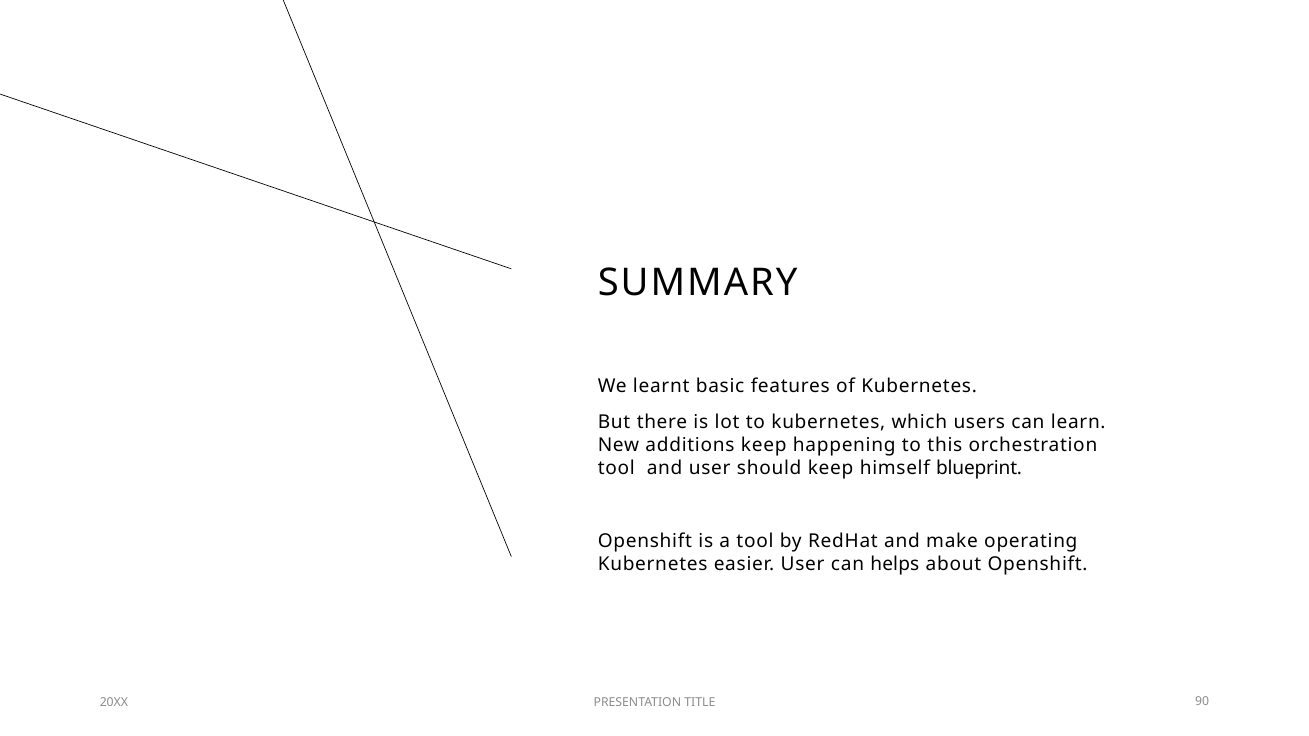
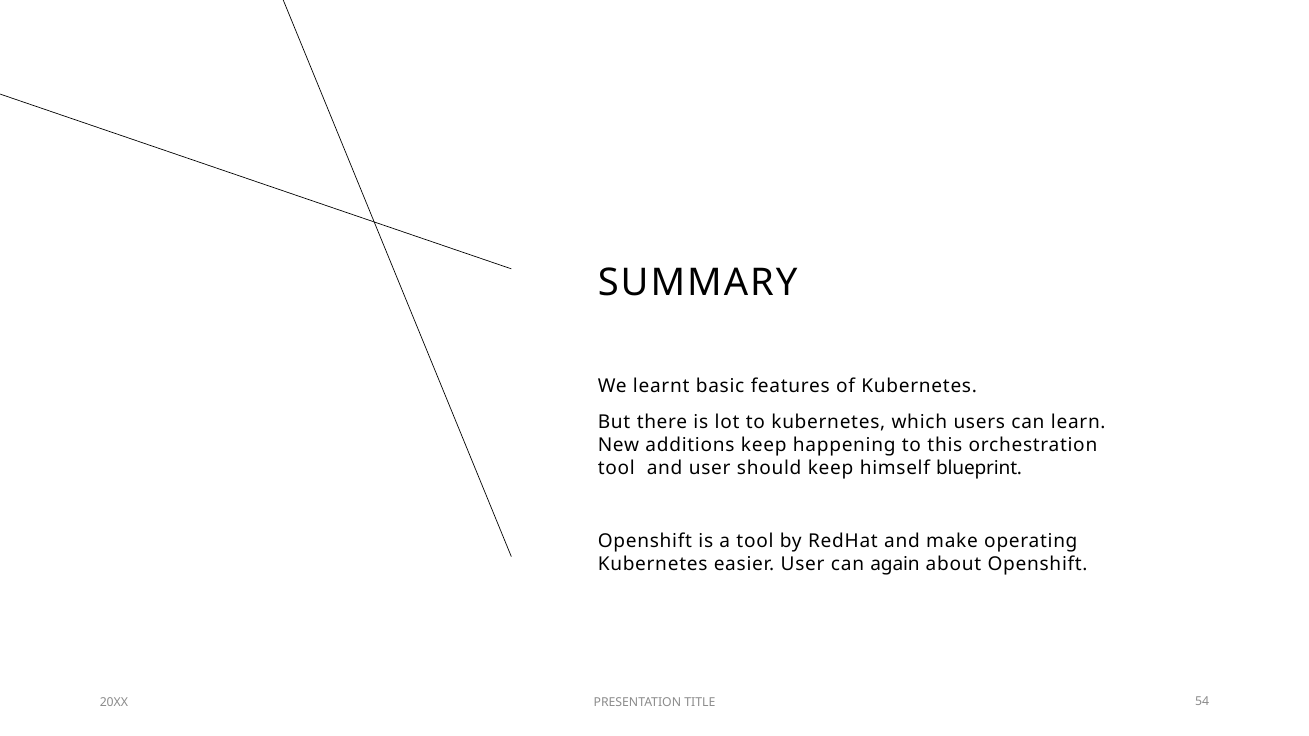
helps: helps -> again (895, 565)
90: 90 -> 54 (1202, 702)
